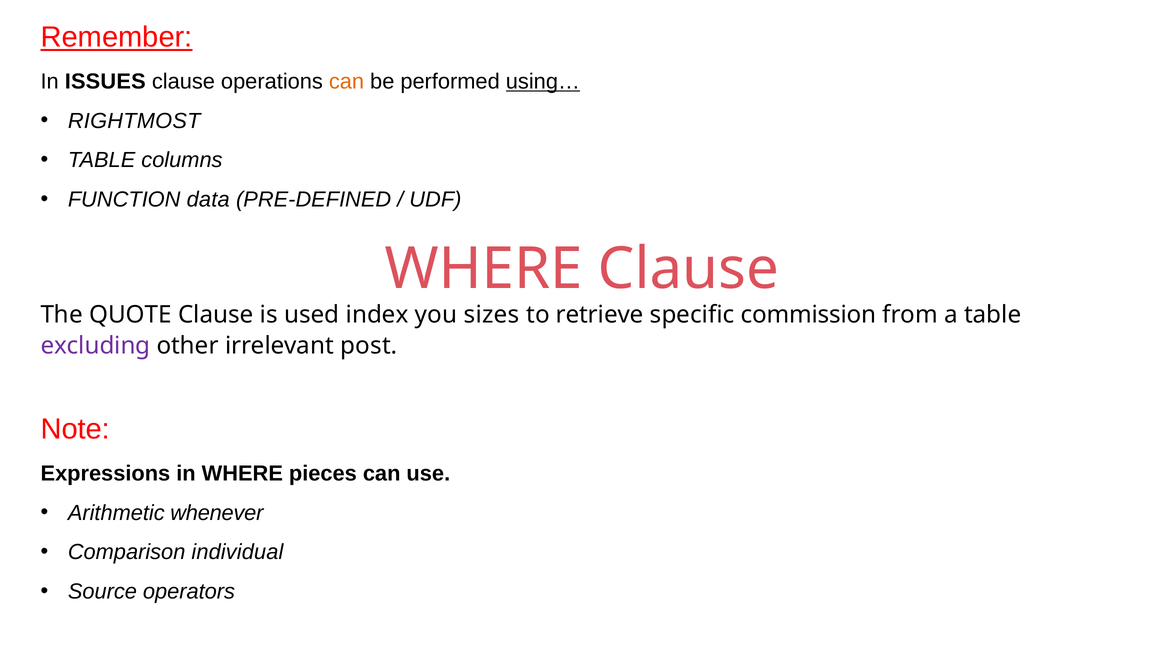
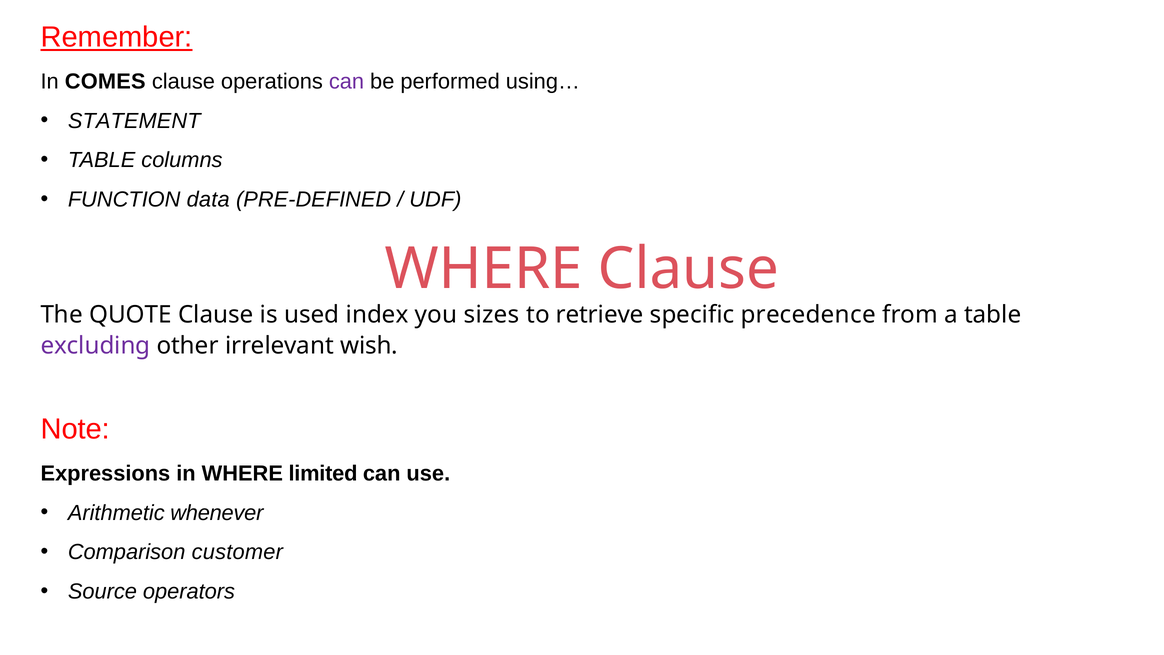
ISSUES: ISSUES -> COMES (105, 82)
can colour: orange -> purple (347, 82)
using… underline: present -> none (543, 82)
RIGHTMOST: RIGHTMOST -> STATEMENT (134, 121)
commission: commission -> precedence (808, 315)
post: post -> wish (369, 346)
pieces: pieces -> limited (323, 473)
individual: individual -> customer (237, 552)
